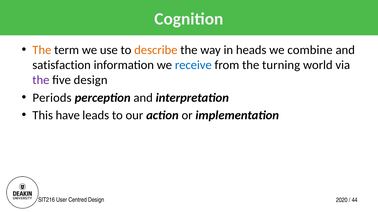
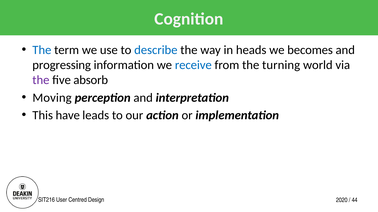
The colour: orange -> blue (42, 50)
describe colour: orange -> blue (156, 50)
combine: combine -> becomes (310, 50)
satisfaction: satisfaction -> progressing (62, 65)
five design: design -> absorb (91, 80)
Periods: Periods -> Moving (52, 98)
